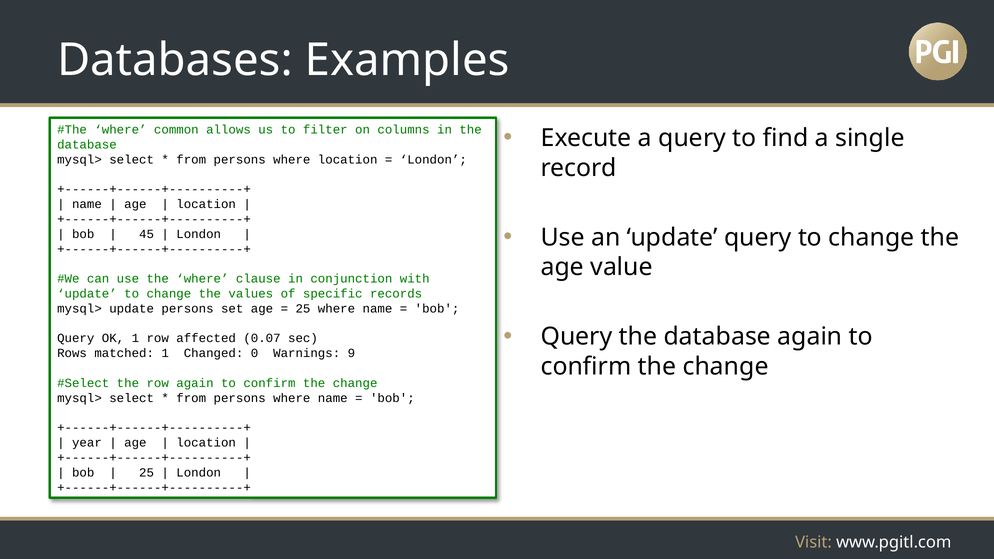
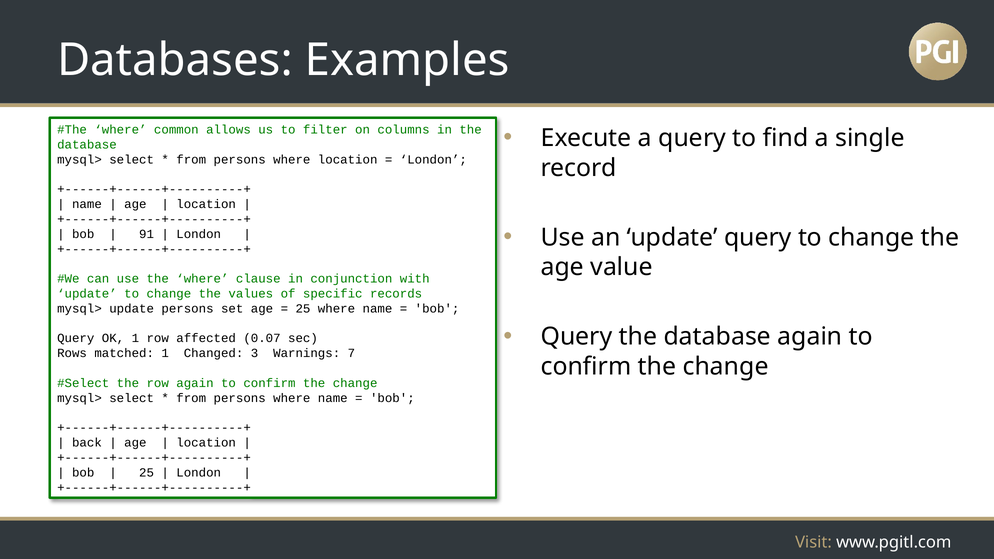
45: 45 -> 91 (147, 234)
0: 0 -> 3 (255, 353)
9: 9 -> 7 (351, 353)
year: year -> back (87, 443)
